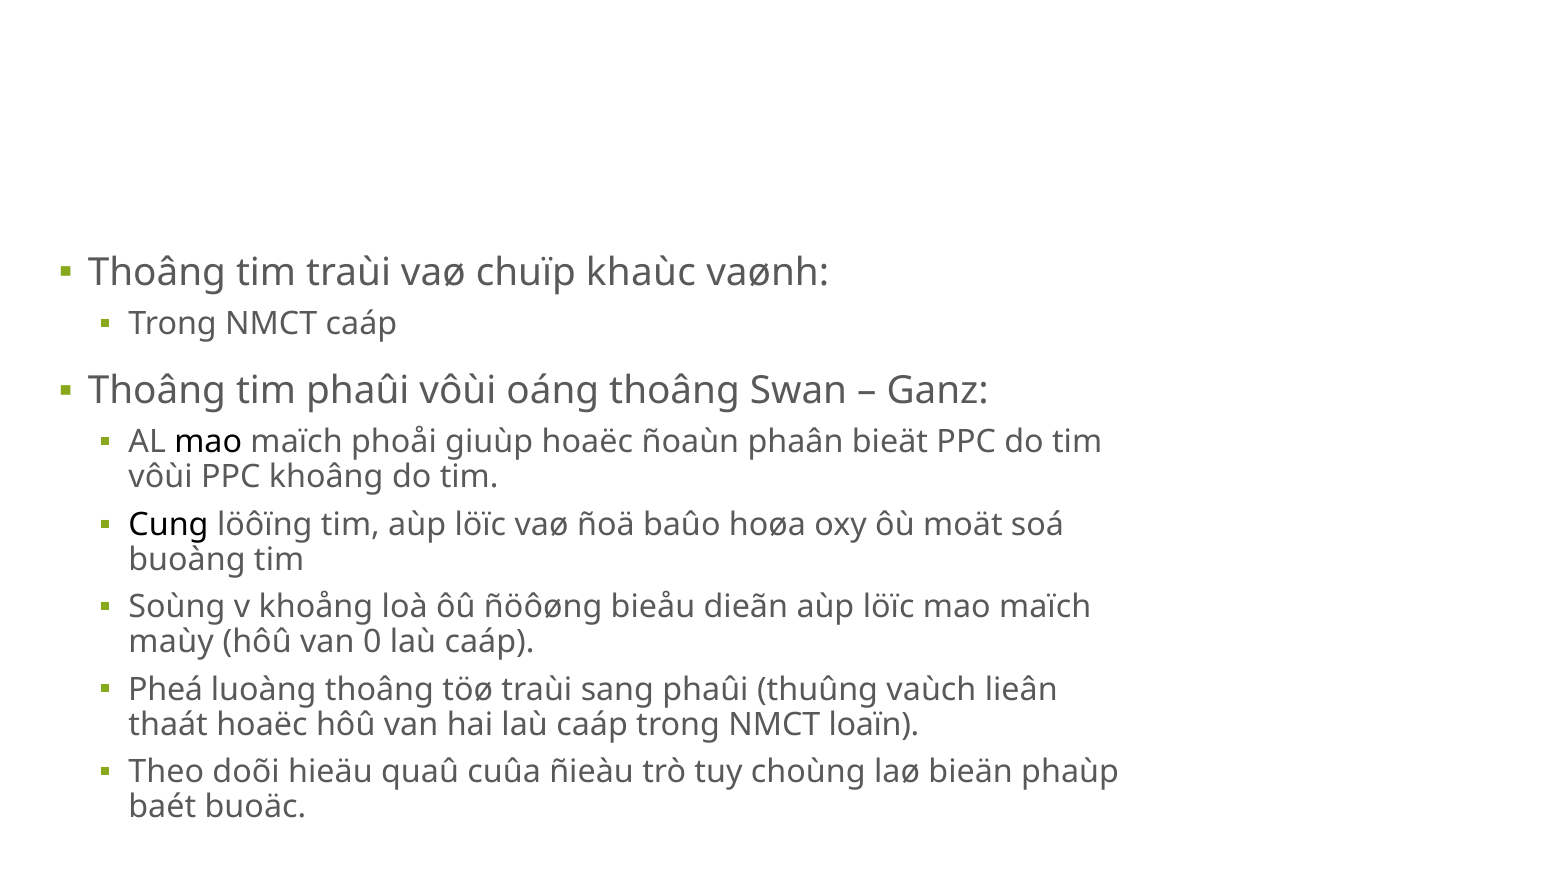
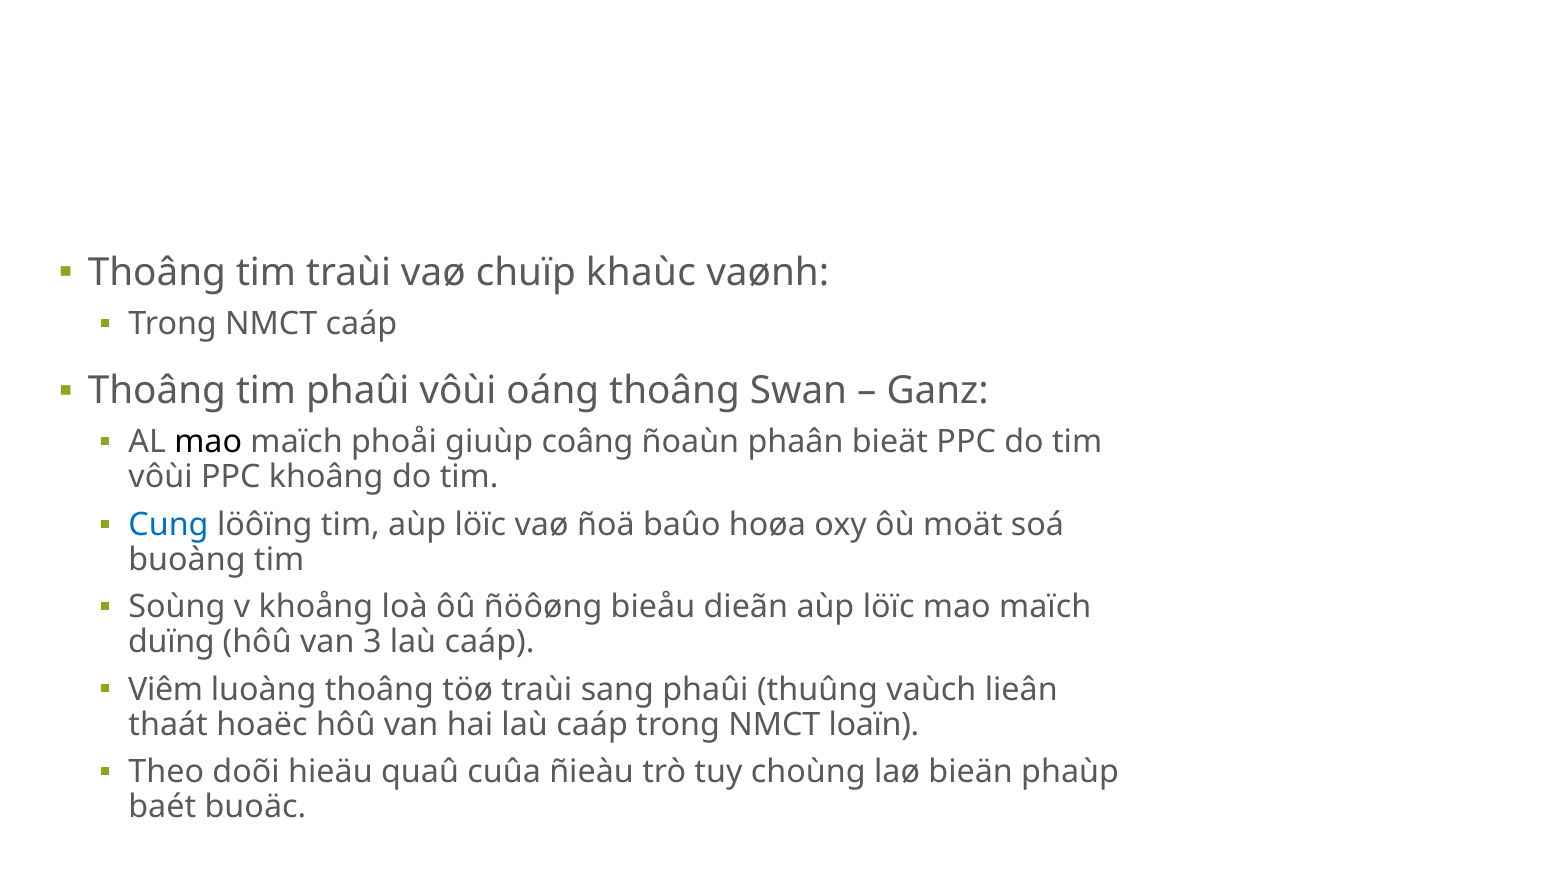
giuùp hoaëc: hoaëc -> coâng (588, 442)
Cung colour: black -> blue (169, 525)
maùy: maùy -> duïng (171, 642)
0: 0 -> 3 (372, 642)
Pheá: Pheá -> Viêm (166, 690)
